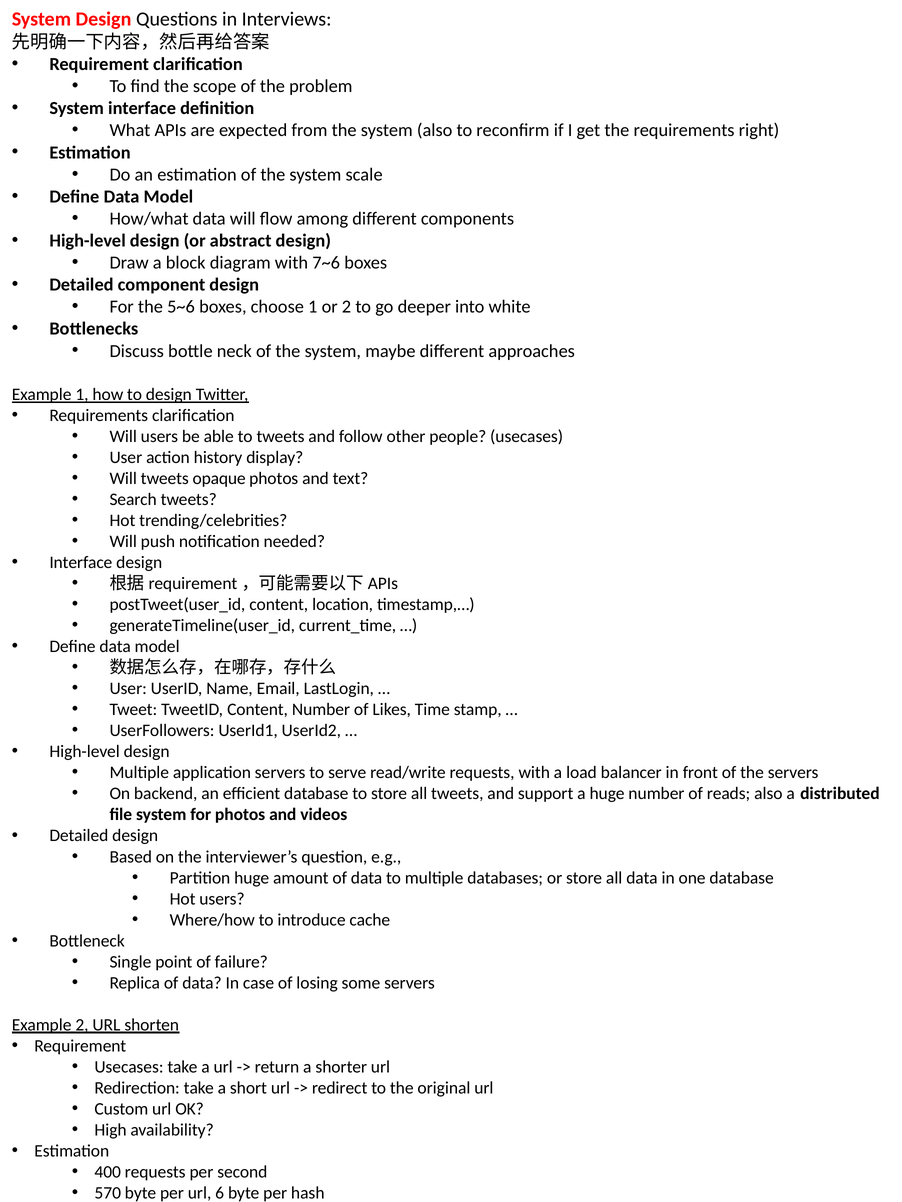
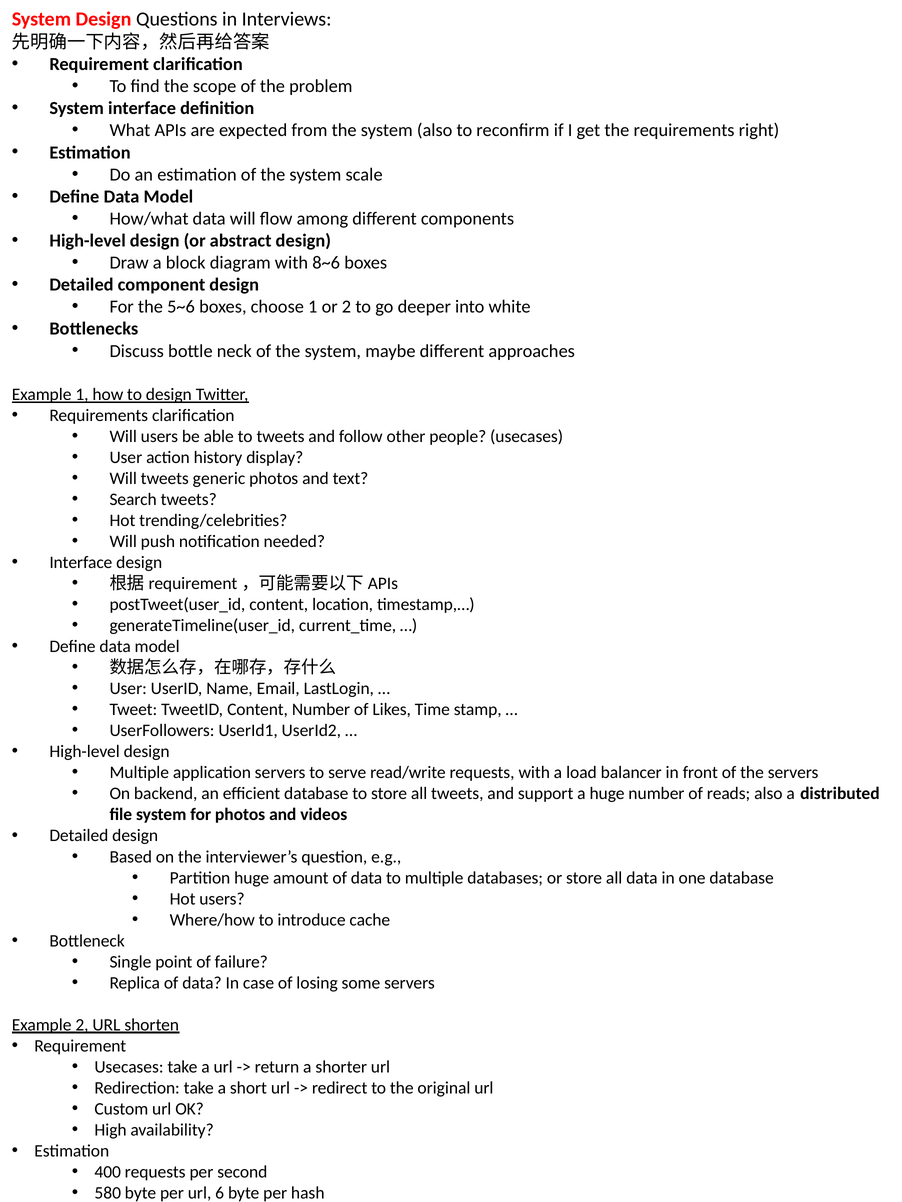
7~6: 7~6 -> 8~6 (326, 263)
opaque: opaque -> generic (219, 479)
570: 570 -> 580 (108, 1194)
